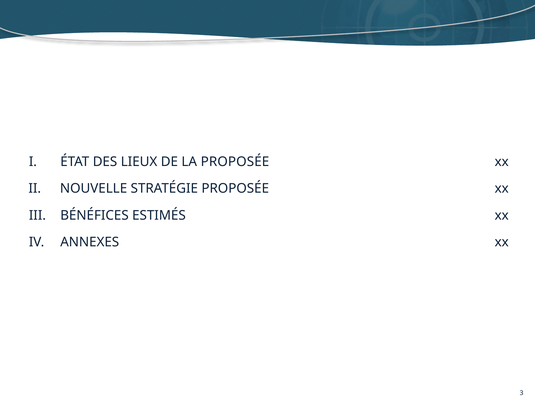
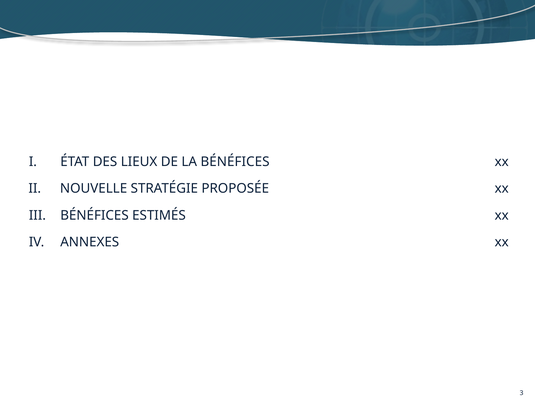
LA PROPOSÉE: PROPOSÉE -> BÉNÉFICES (235, 162)
